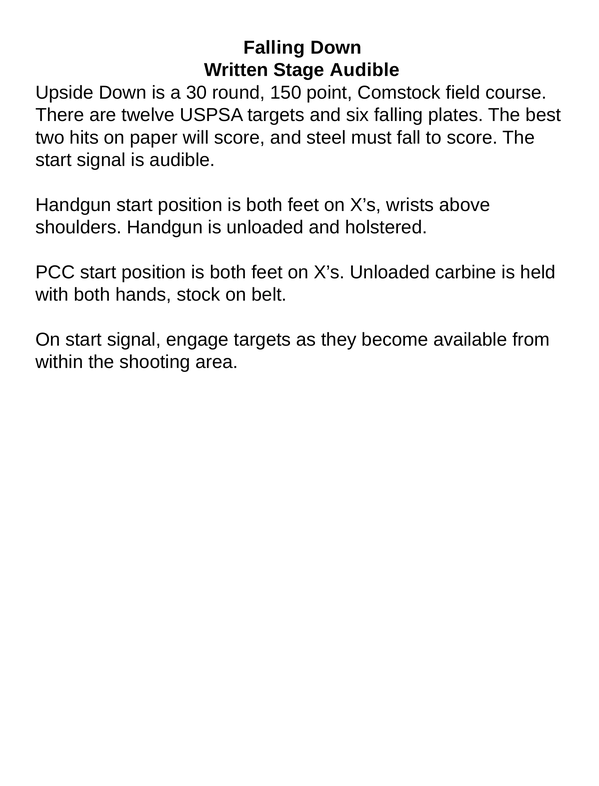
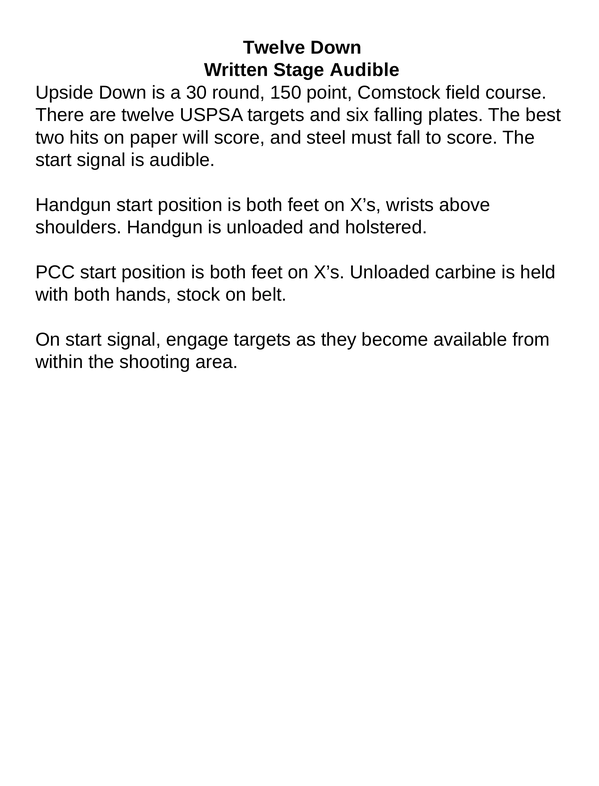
Falling: Falling -> Twelve (274, 48)
